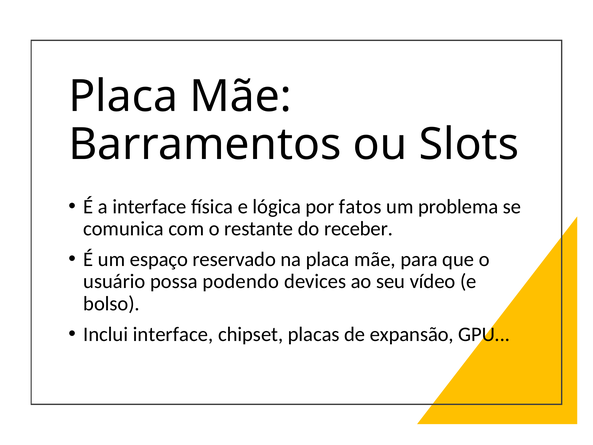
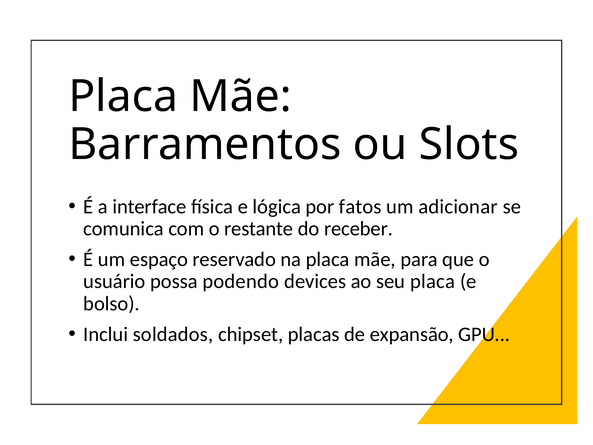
problema: problema -> adicionar (458, 207)
seu vídeo: vídeo -> placa (432, 281)
Inclui interface: interface -> soldados (173, 334)
